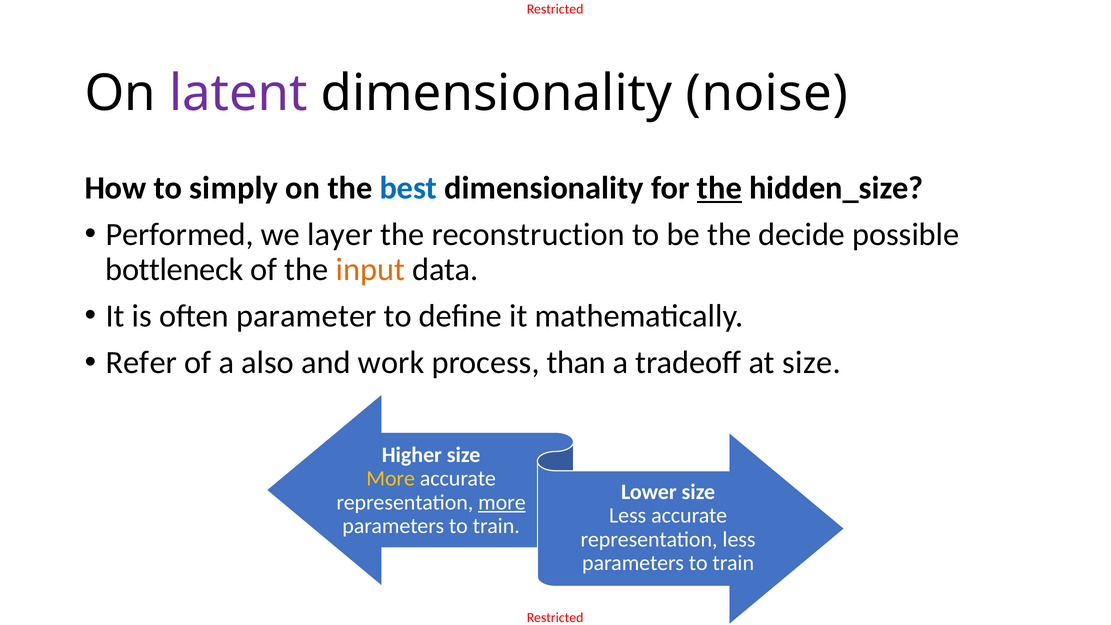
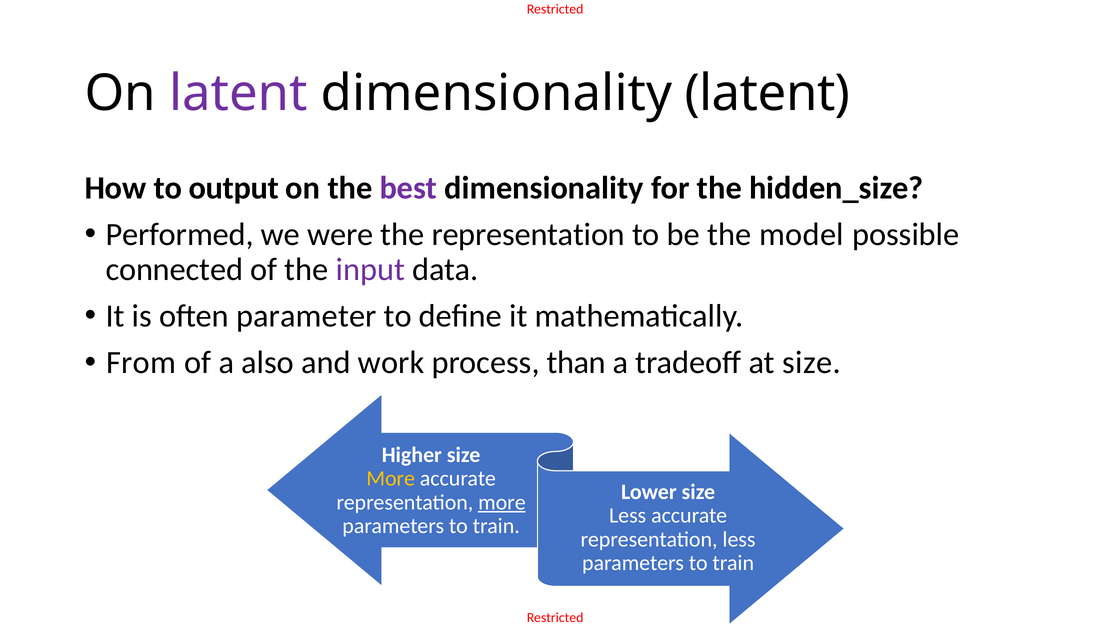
dimensionality noise: noise -> latent (767, 93)
simply: simply -> output (234, 188)
best colour: blue -> purple (408, 188)
the underline: present -> none (719, 188)
layer: layer -> were (340, 234)
the reconstruction: reconstruction -> representation (528, 234)
decide: decide -> model (802, 234)
bottleneck: bottleneck -> connected (174, 269)
input colour: orange -> purple (370, 269)
Refer: Refer -> From (141, 363)
